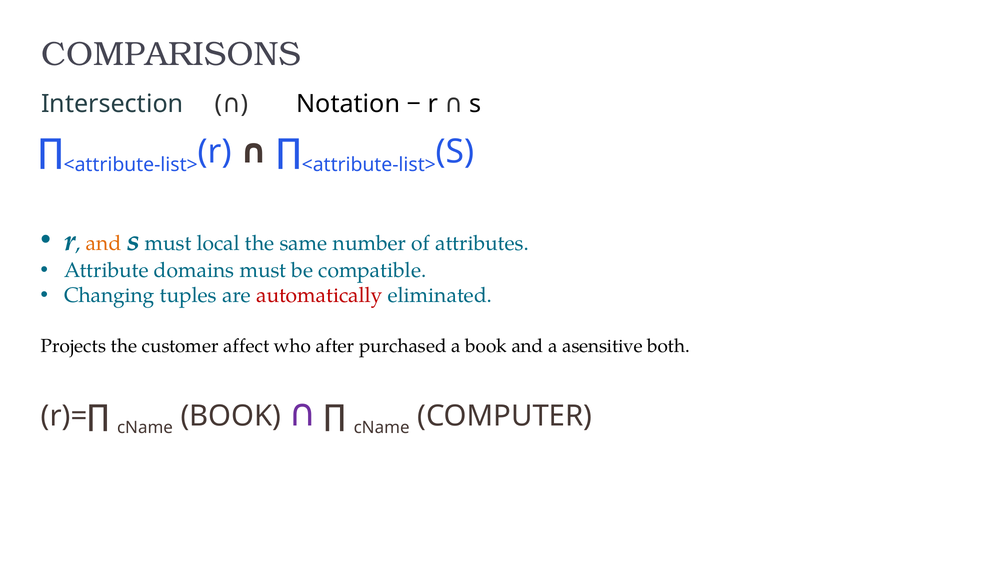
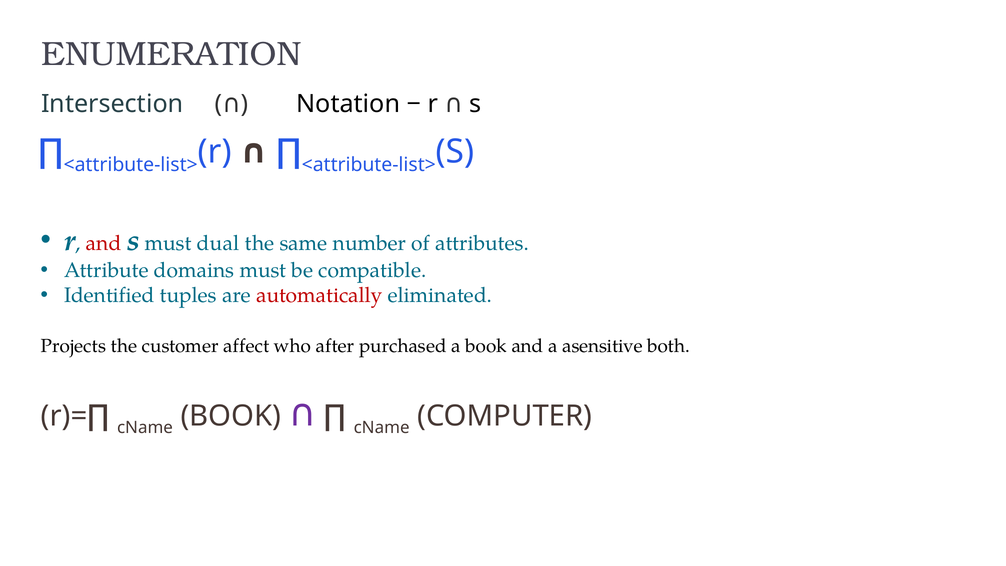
COMPARISONS: COMPARISONS -> ENUMERATION (171, 54)
and colour: orange -> red (104, 243)
local: local -> dual (218, 243)
Changing: Changing -> Identified (109, 295)
